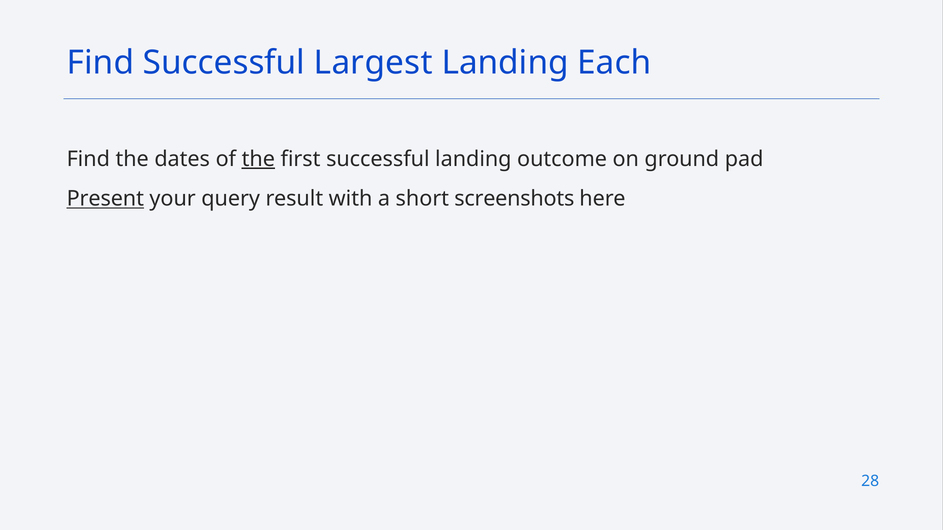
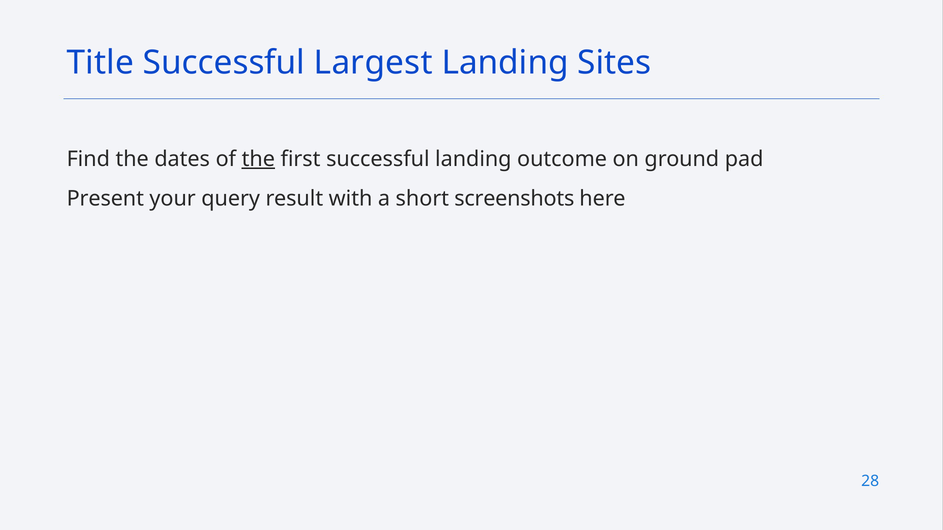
Find: Find -> Title (100, 63)
Each: Each -> Sites (614, 63)
Present underline: present -> none (105, 199)
